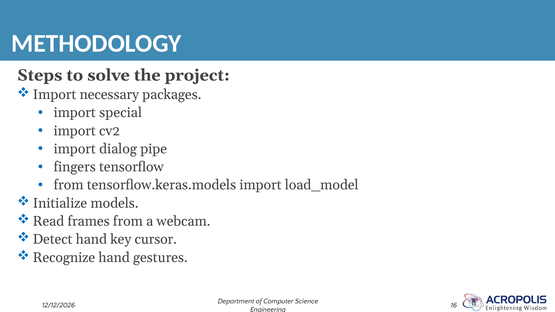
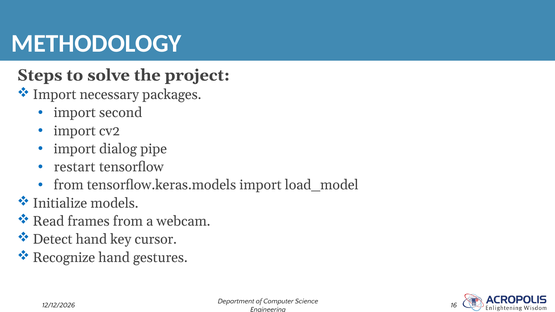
special: special -> second (121, 113)
fingers: fingers -> restart (75, 167)
